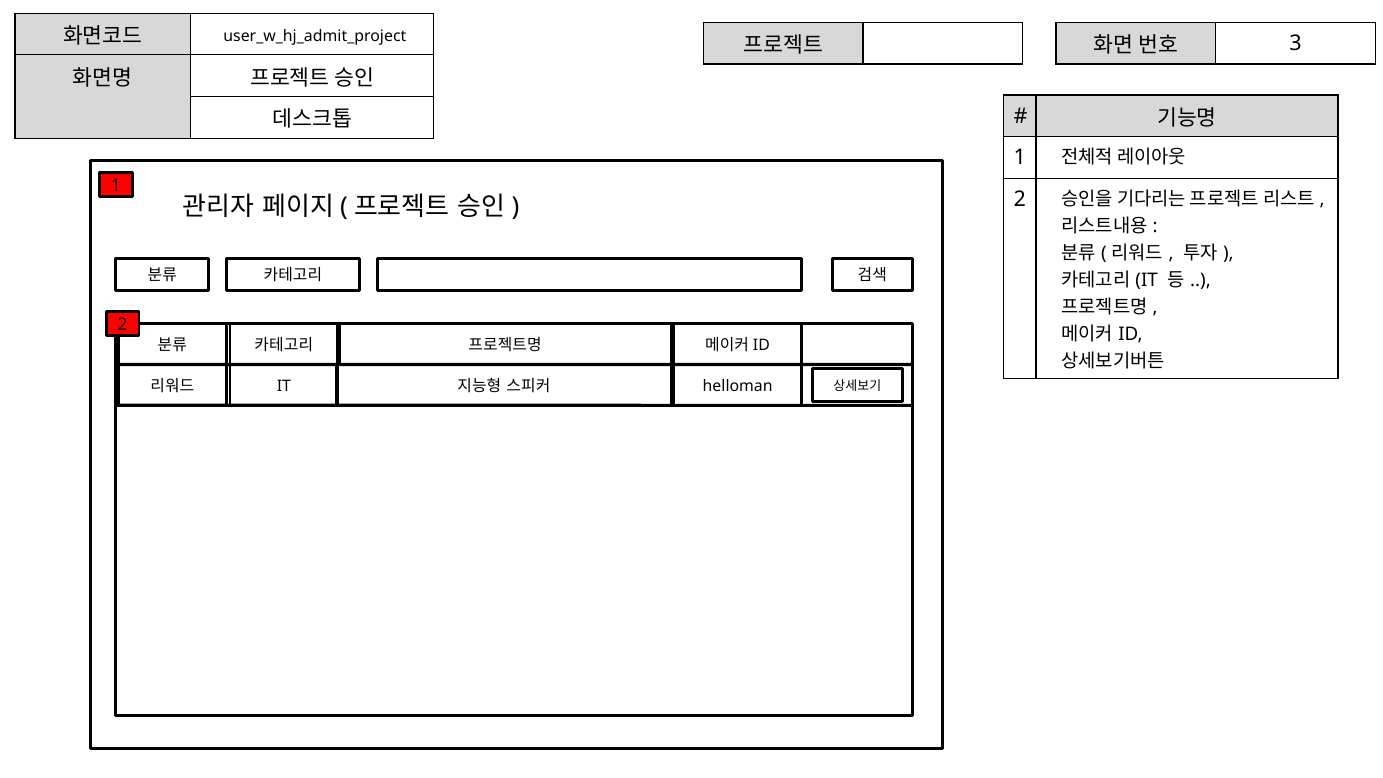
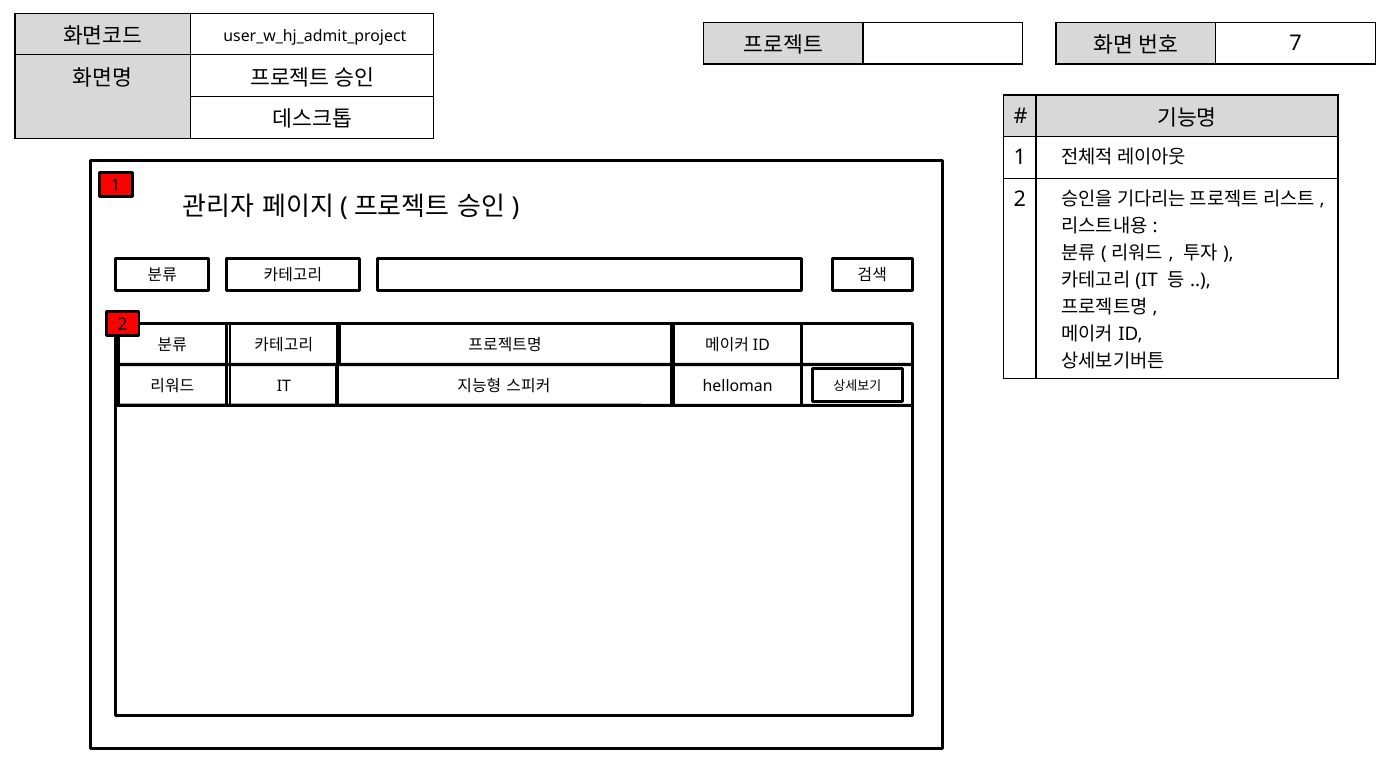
3: 3 -> 7 (1296, 44)
